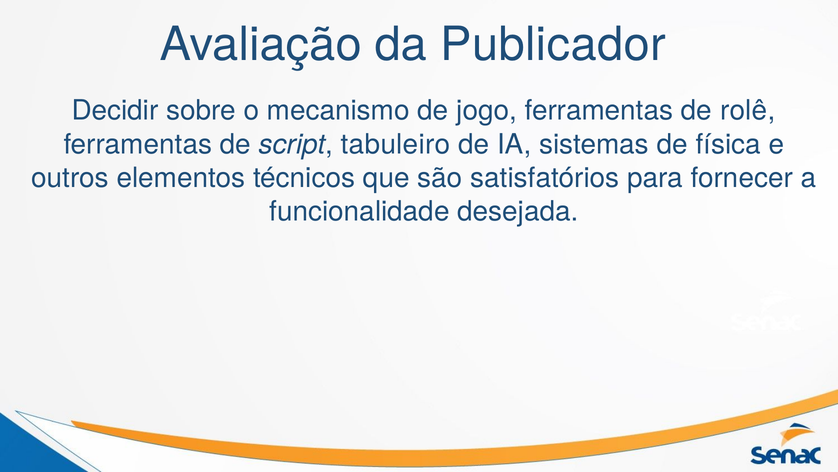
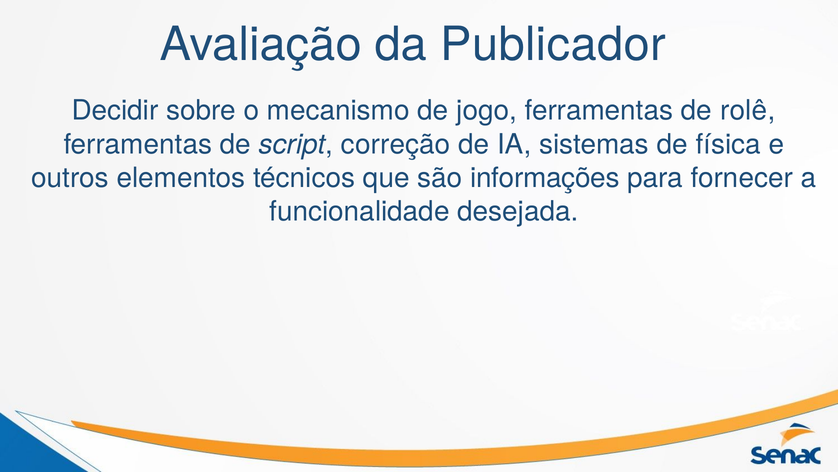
tabuleiro: tabuleiro -> correção (396, 144)
satisfatórios: satisfatórios -> informações (545, 178)
